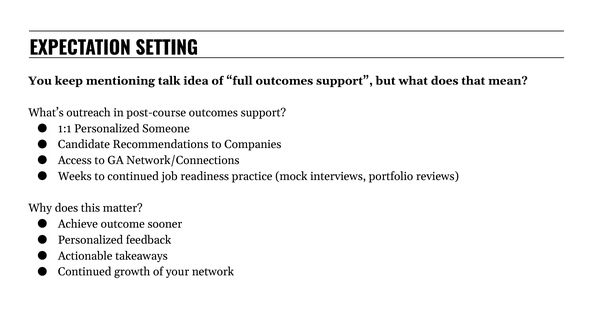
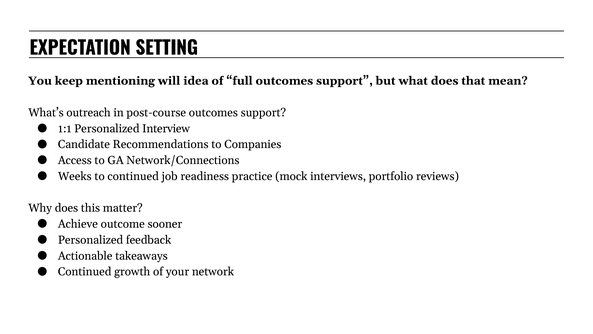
talk: talk -> will (169, 81)
Someone: Someone -> Interview (166, 128)
